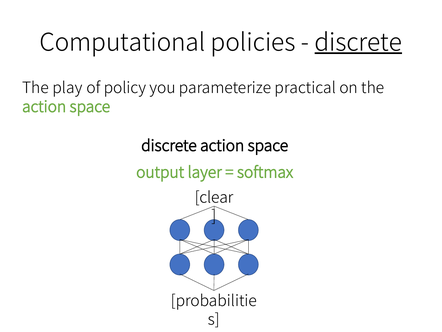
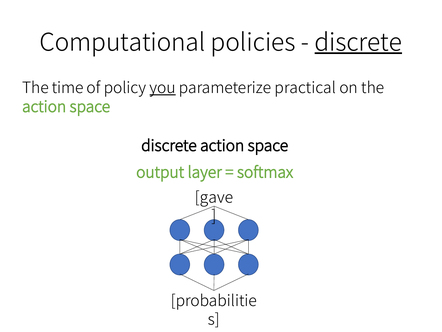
play: play -> time (68, 88)
you underline: none -> present (163, 88)
clear: clear -> gave (214, 197)
